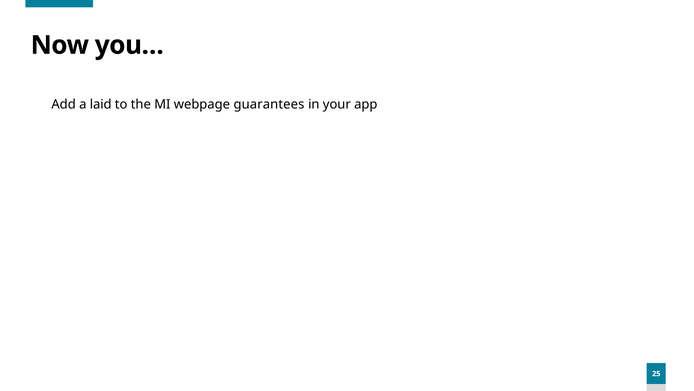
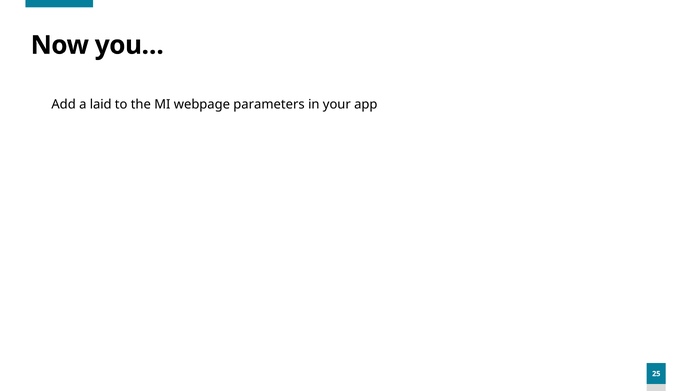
guarantees: guarantees -> parameters (269, 104)
